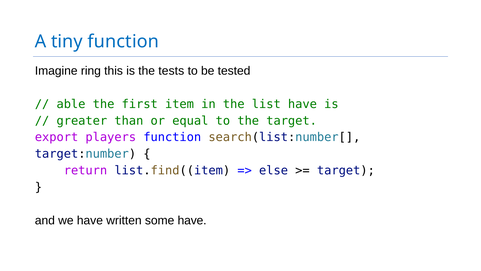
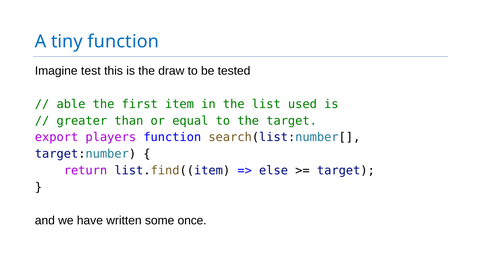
ring: ring -> test (91, 71)
tests: tests -> draw (171, 71)
list have: have -> used (302, 104)
some have: have -> once (192, 220)
